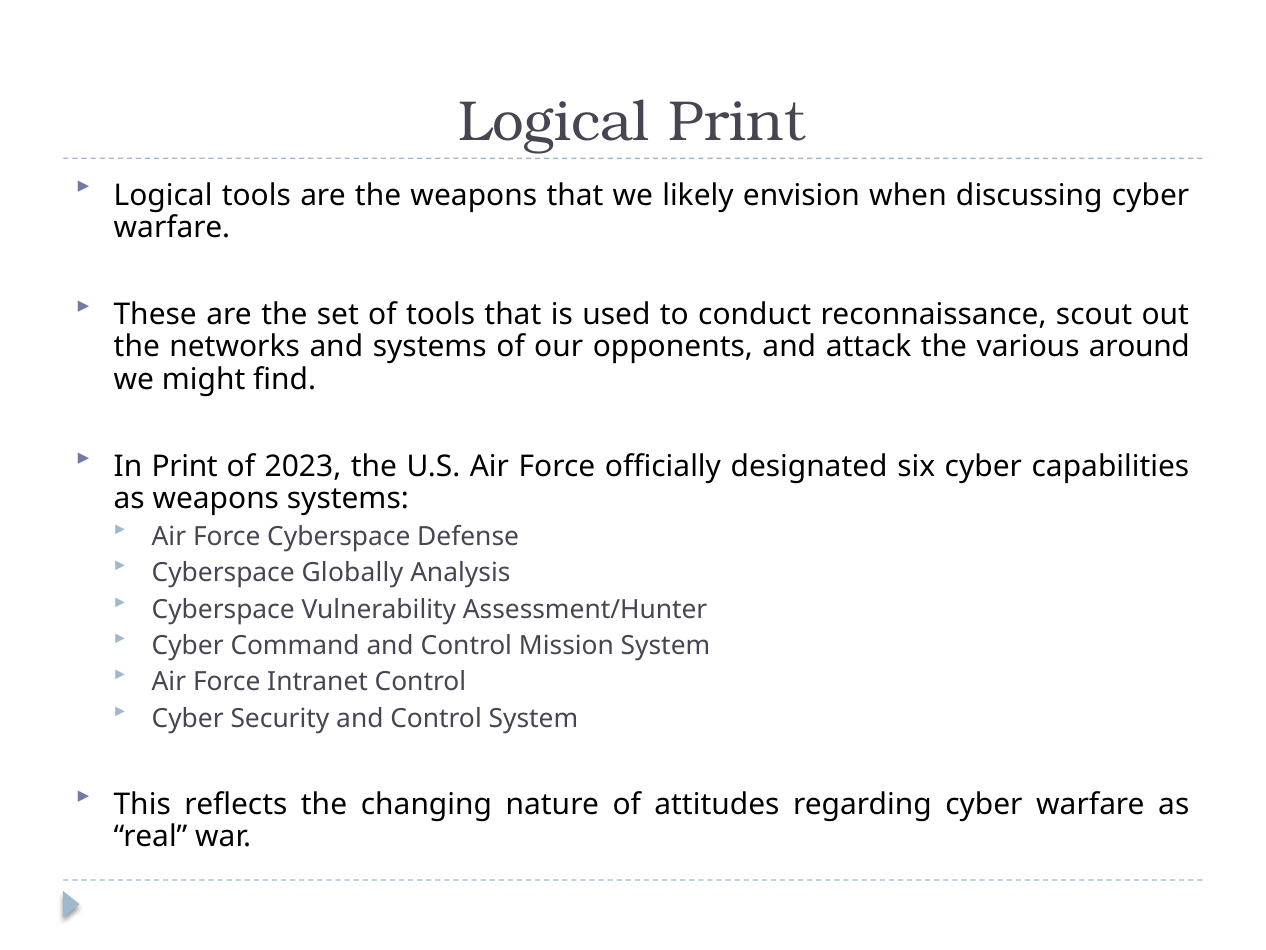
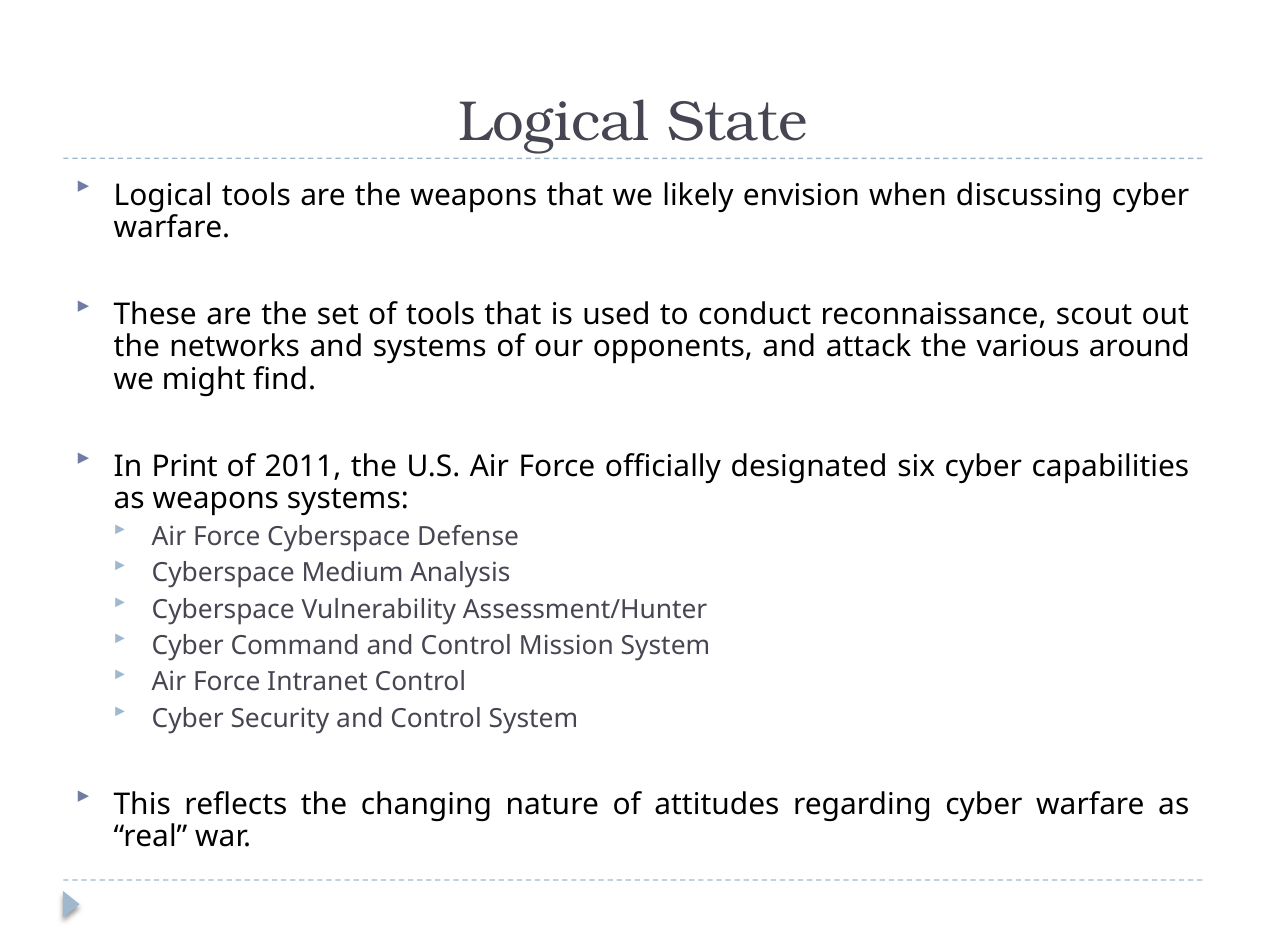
Logical Print: Print -> State (738, 122)
2023: 2023 -> 2011 (303, 466)
Globally: Globally -> Medium (353, 573)
